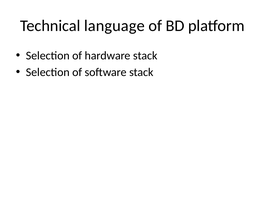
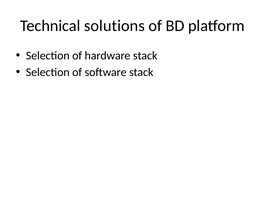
language: language -> solutions (114, 26)
